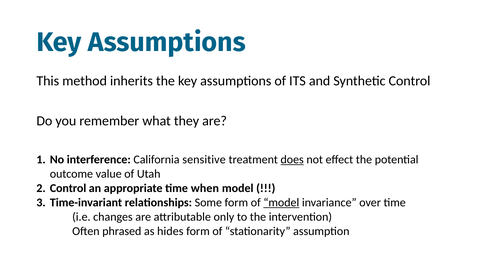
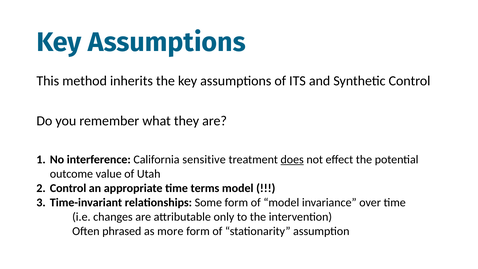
when: when -> terms (205, 188)
model underline: present -> none (281, 203)
hides: hides -> more (170, 231)
